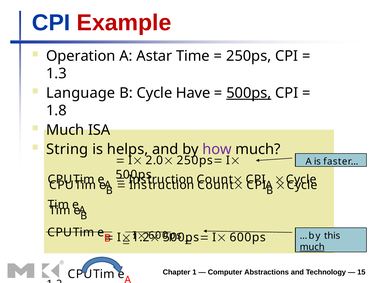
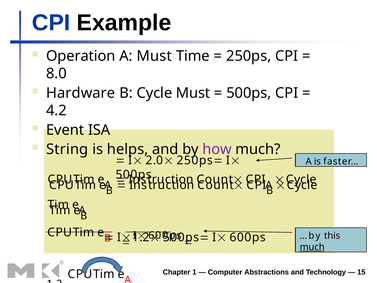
Example colour: red -> black (124, 23)
A Astar: Astar -> Must (154, 56)
1.3: 1.3 -> 8.0 (56, 74)
Language: Language -> Hardware (81, 93)
Cycle Have: Have -> Must (193, 93)
500ps underline: present -> none (249, 93)
1.8: 1.8 -> 4.2 (56, 111)
Much: Much -> Event (65, 130)
